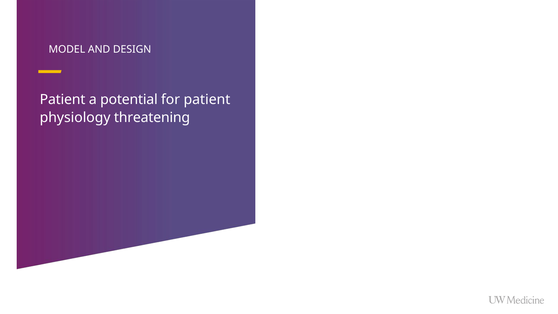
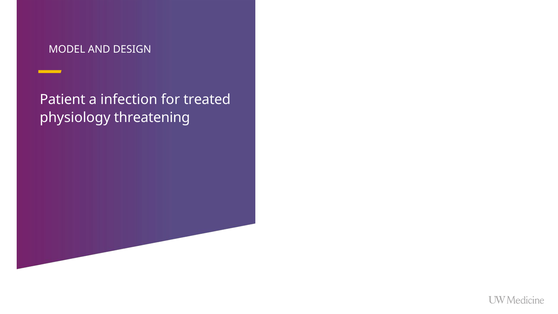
potential: potential -> infection (129, 100)
for patient: patient -> treated (207, 100)
